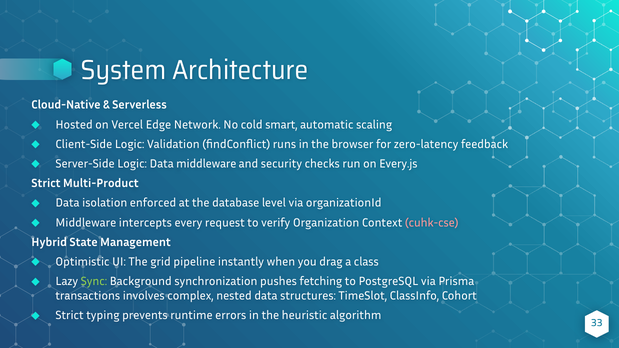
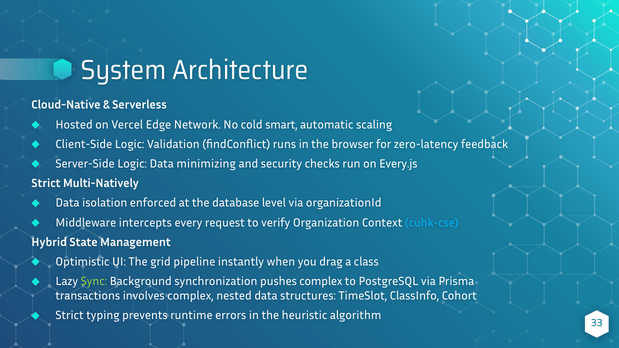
Data middleware: middleware -> minimizing (206, 164)
Multi-Product: Multi-Product -> Multi-Natively (101, 183)
cuhk-cse colour: pink -> light blue (432, 223)
pushes fetching: fetching -> complex (321, 282)
